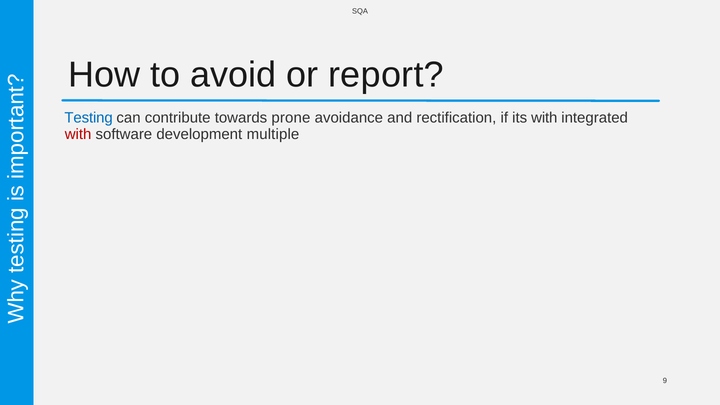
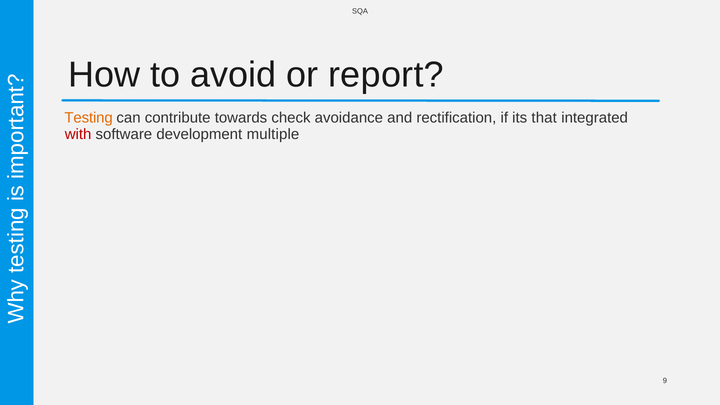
Testing colour: blue -> orange (89, 118)
prone: prone -> check (291, 118)
its with: with -> that (544, 118)
